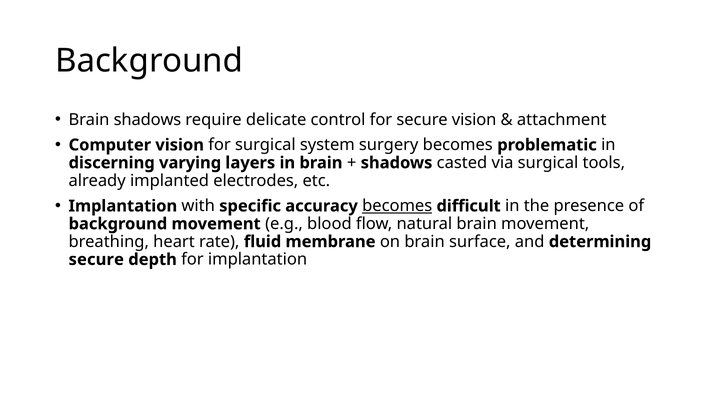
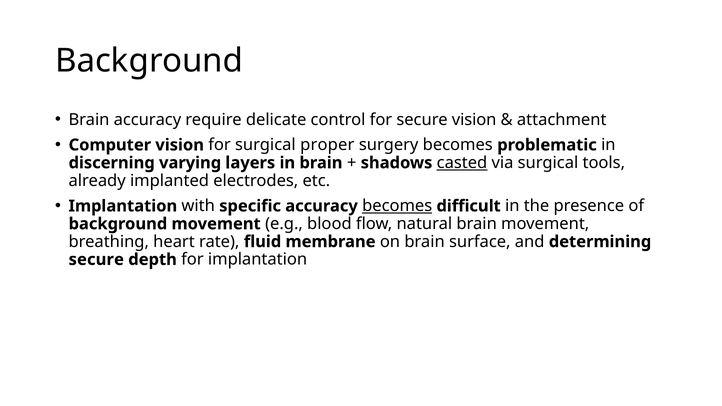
Brain shadows: shadows -> accuracy (147, 120)
system: system -> proper (327, 145)
casted underline: none -> present (462, 163)
